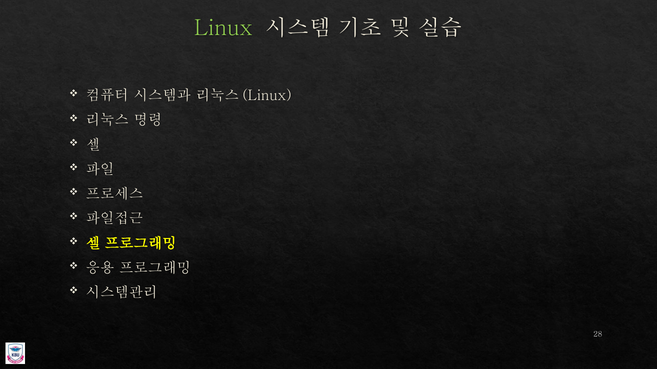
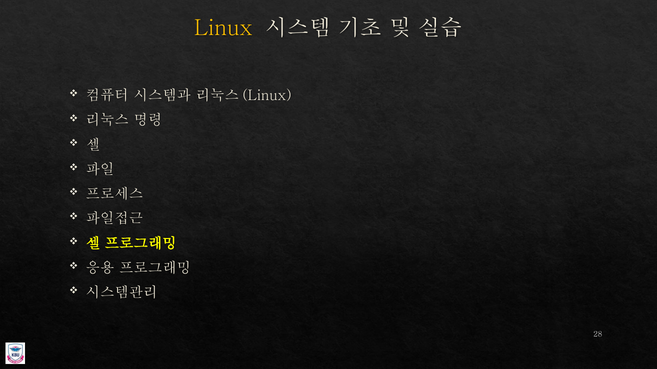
Linux colour: light green -> yellow (223, 28)
